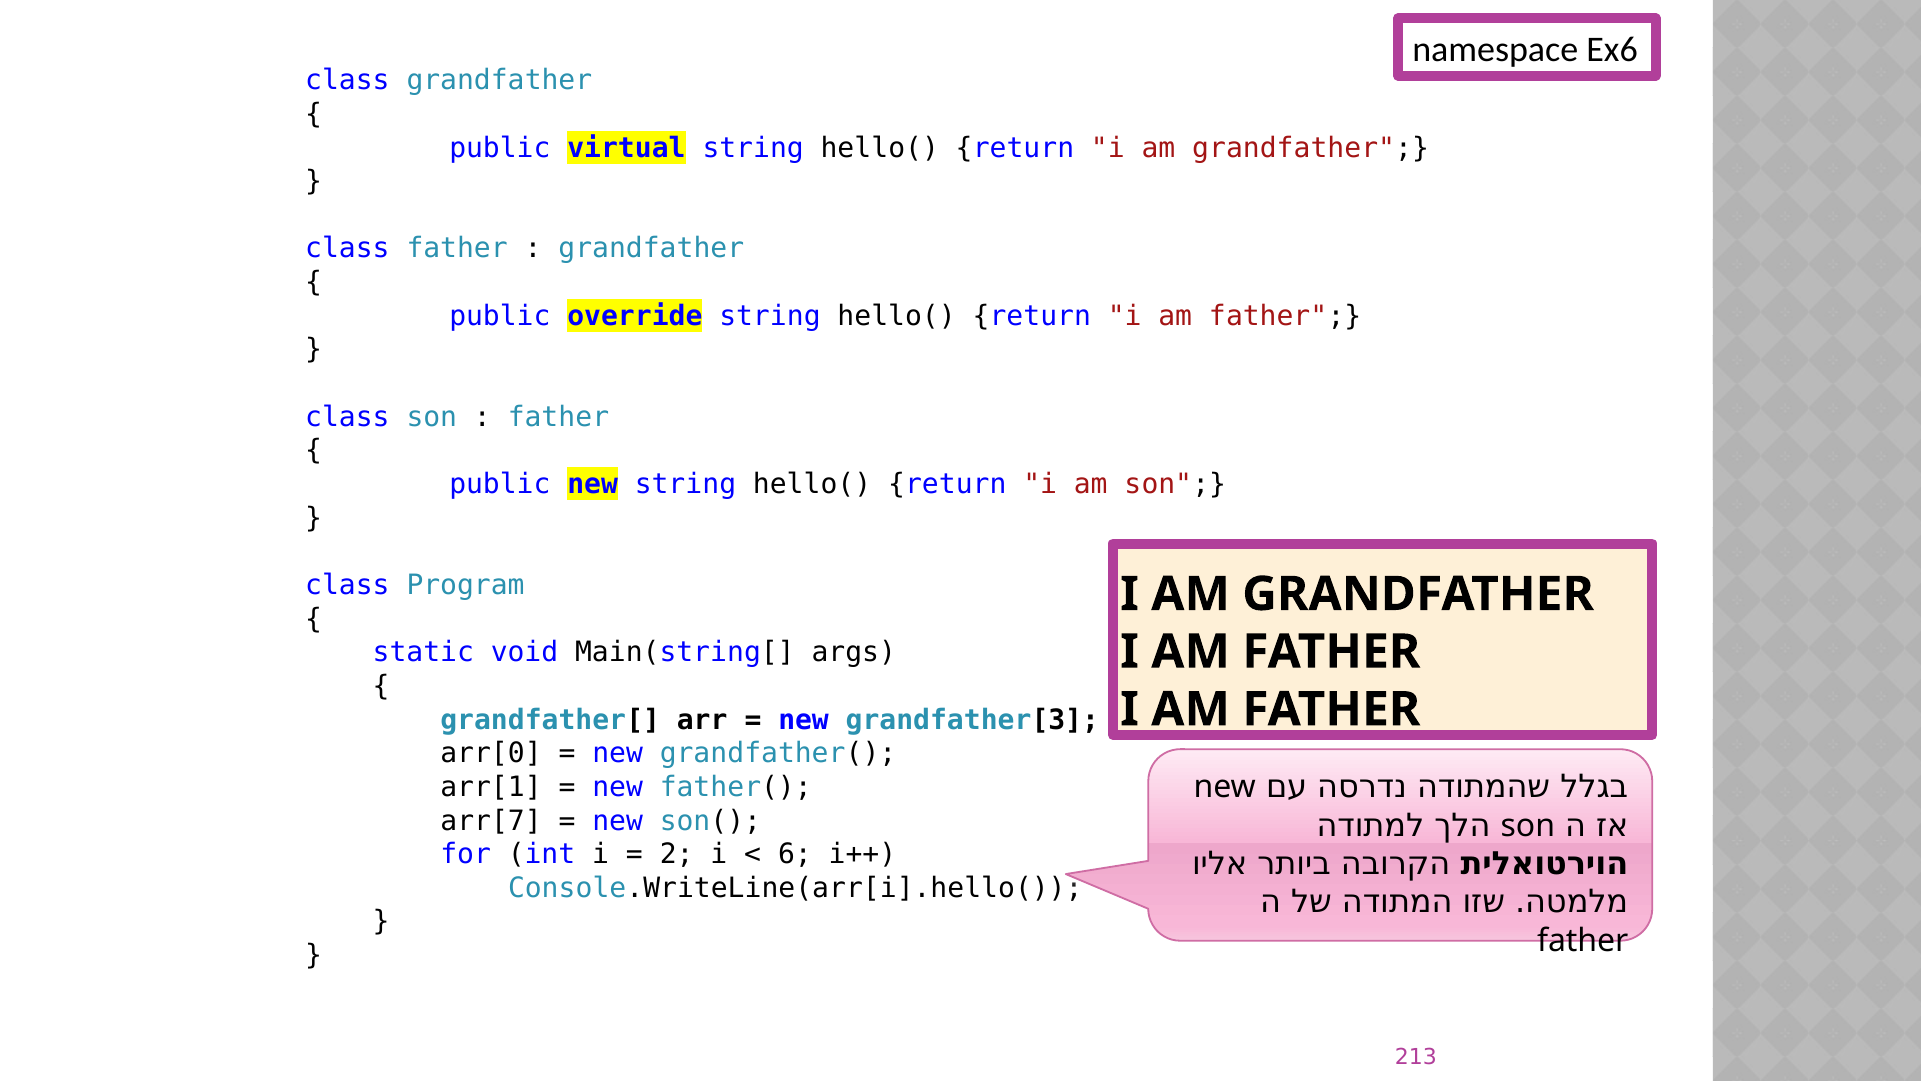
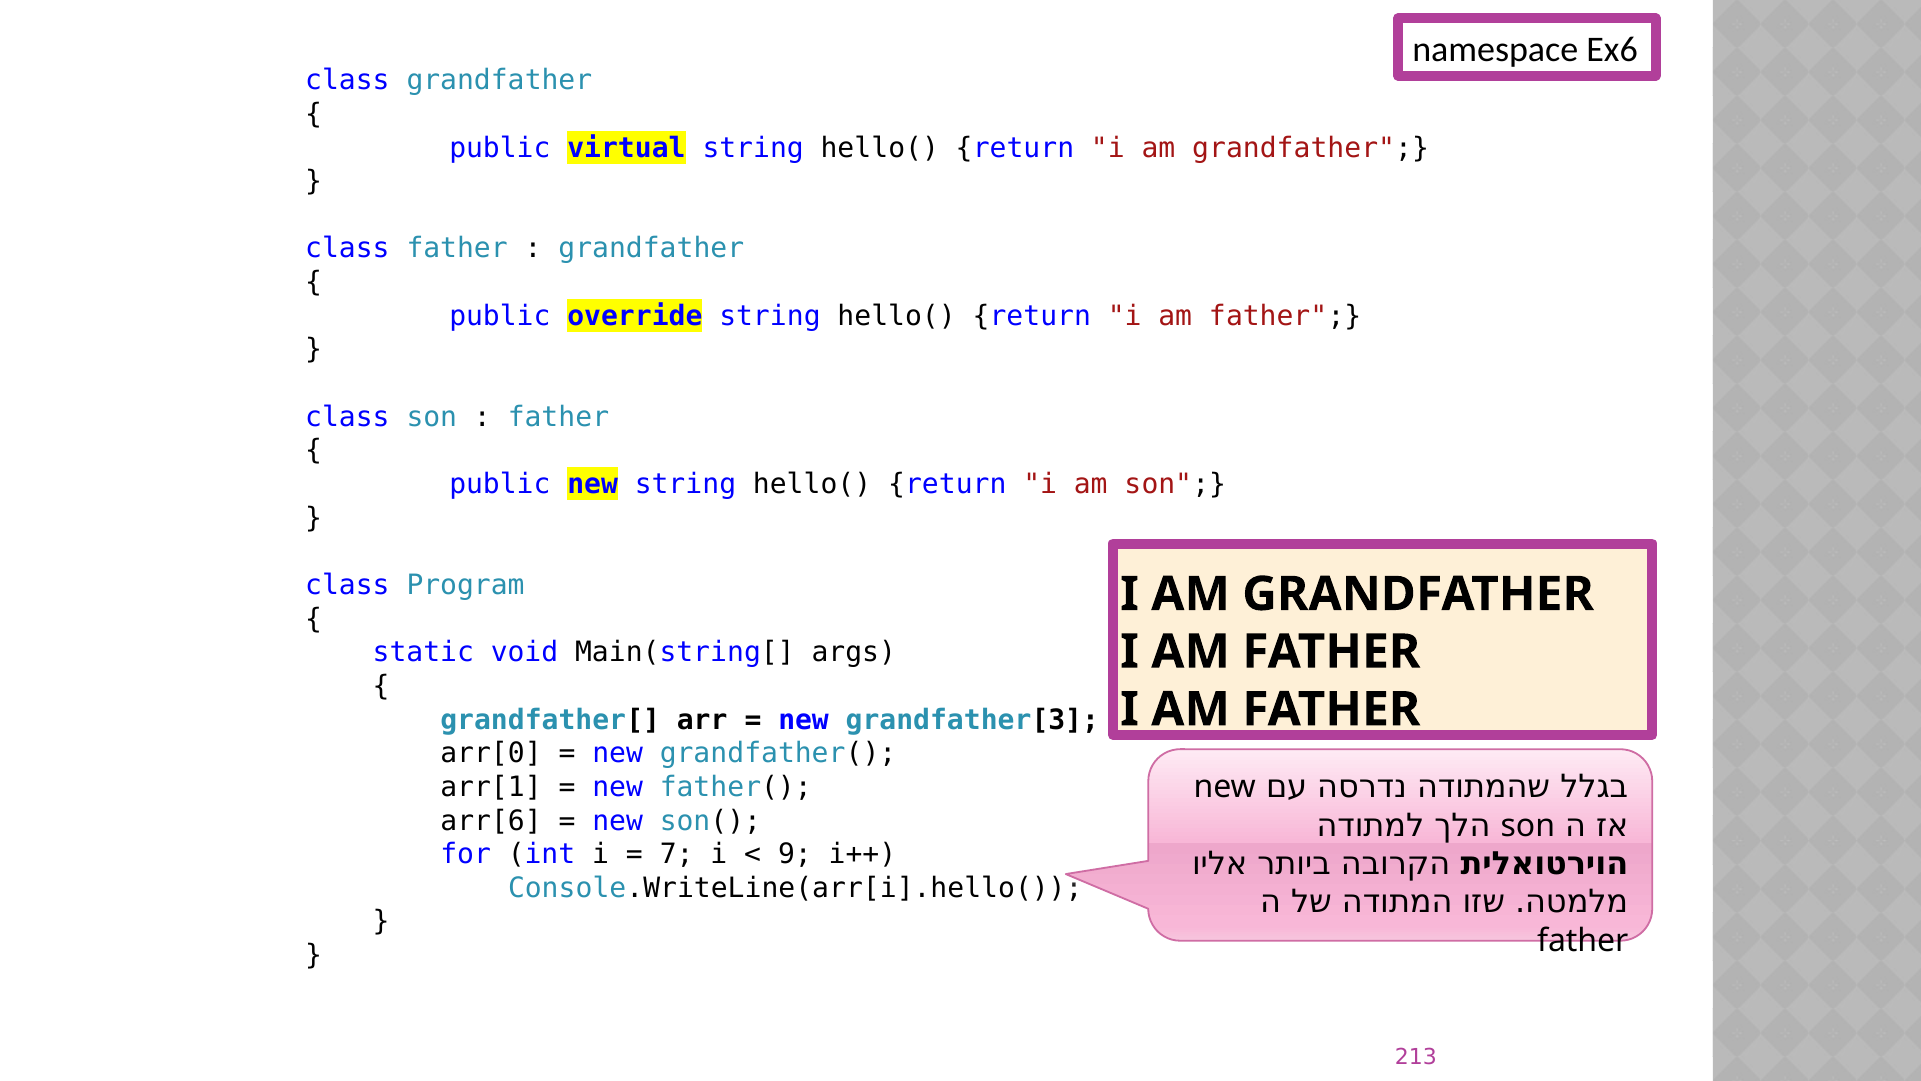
arr[7: arr[7 -> arr[6 (491, 820)
2: 2 -> 7 (677, 854)
6: 6 -> 9 (795, 854)
